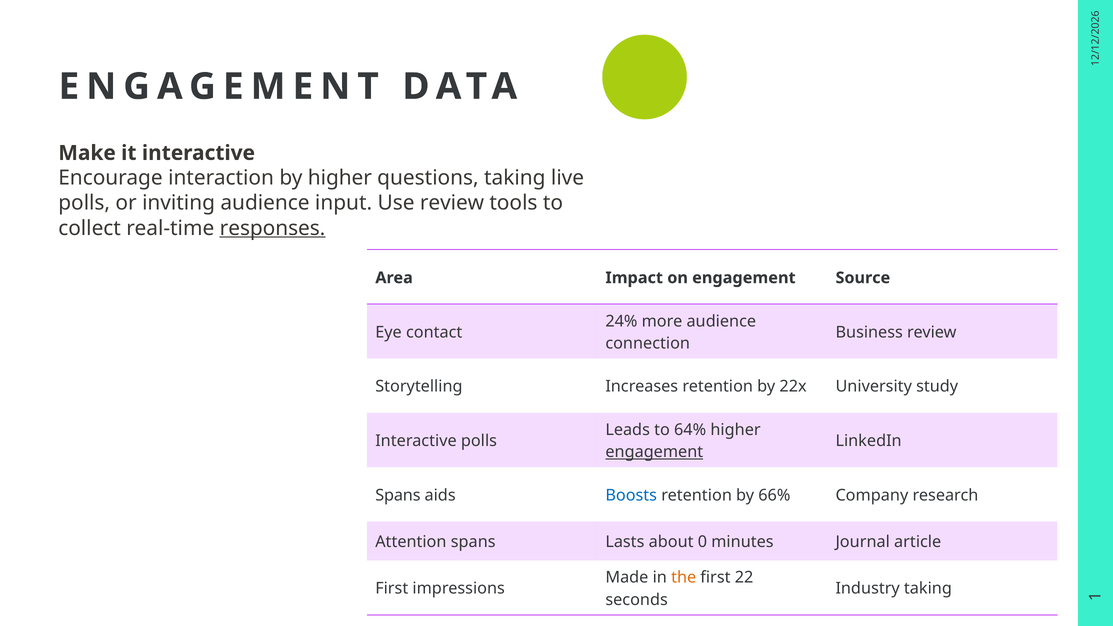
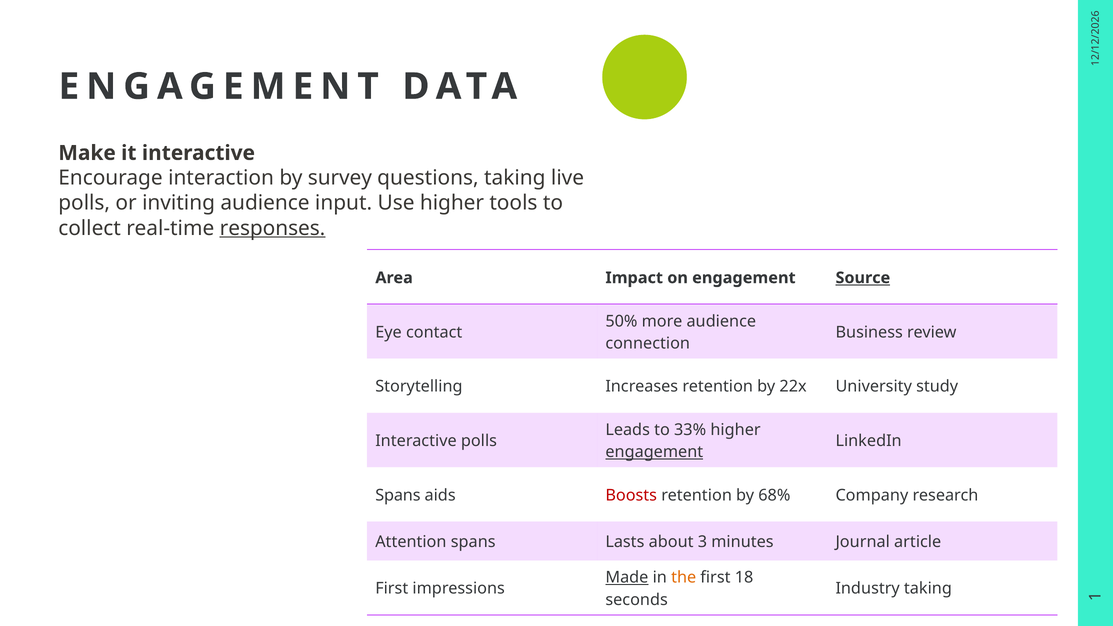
by higher: higher -> survey (340, 178)
Use review: review -> higher (452, 203)
Source underline: none -> present (863, 278)
24%: 24% -> 50% (621, 321)
64%: 64% -> 33% (690, 430)
Boosts colour: blue -> red (631, 495)
66%: 66% -> 68% (774, 495)
about 0: 0 -> 3 (702, 542)
Made underline: none -> present (627, 578)
22: 22 -> 18 (744, 578)
